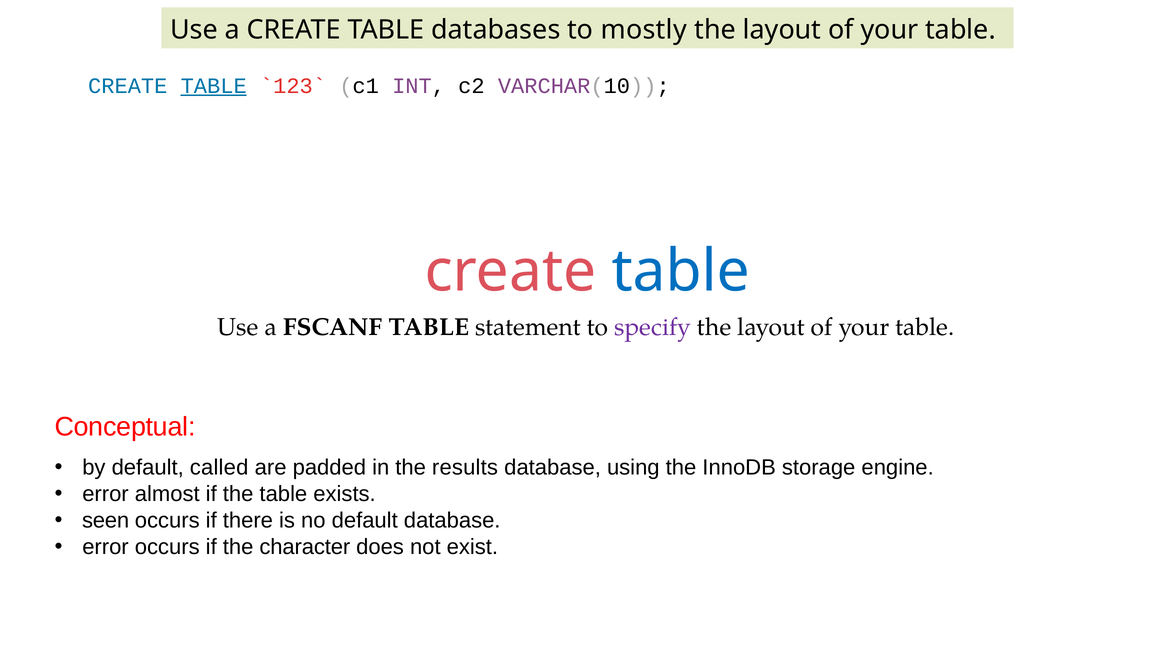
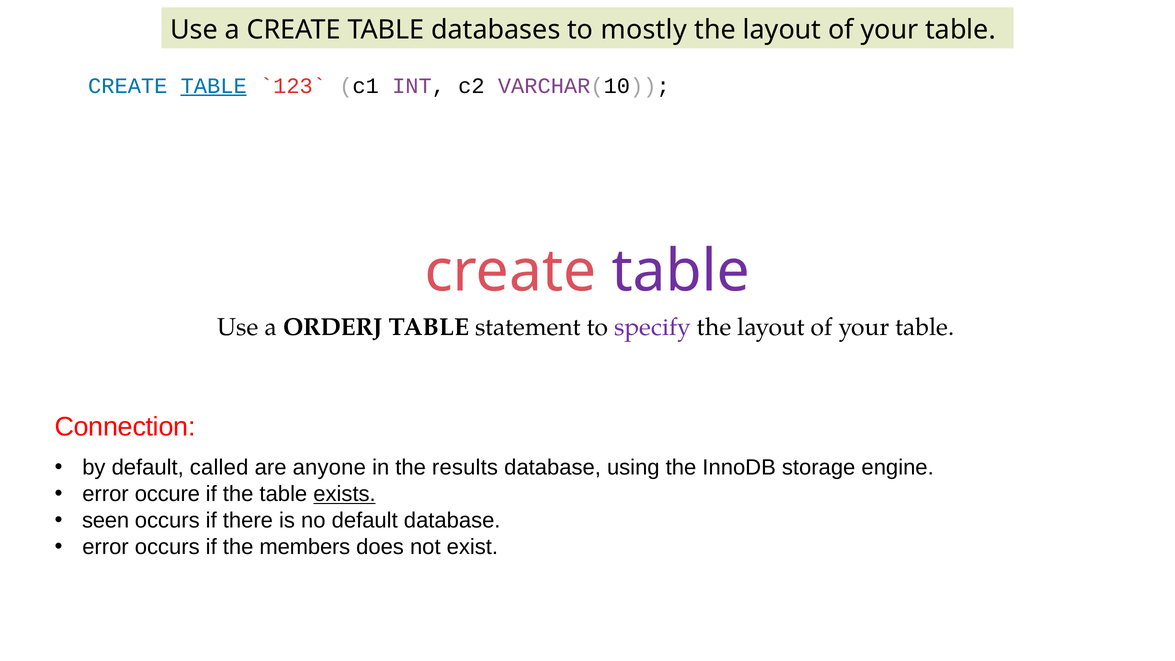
table colour: blue -> purple (681, 271)
FSCANF: FSCANF -> ORDERJ (333, 327)
Conceptual: Conceptual -> Connection (125, 427)
padded: padded -> anyone (329, 468)
almost: almost -> occure (167, 494)
exists underline: none -> present (345, 494)
character: character -> members (305, 547)
